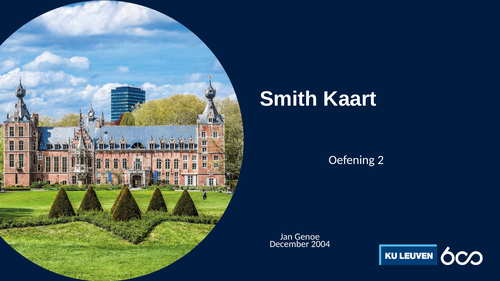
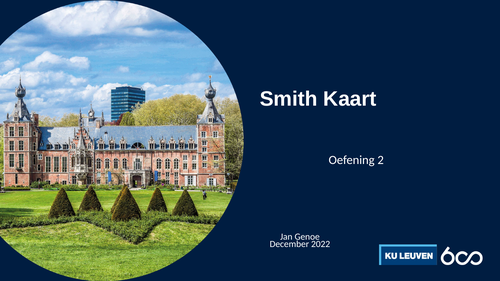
2004: 2004 -> 2022 (321, 244)
